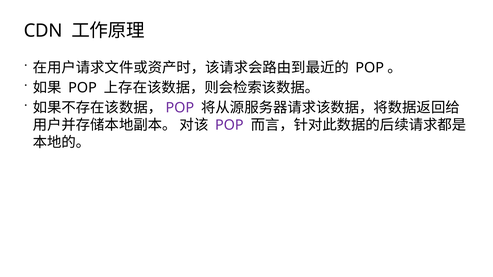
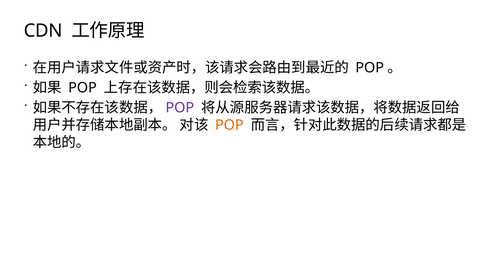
POP colour: purple -> orange (229, 125)
